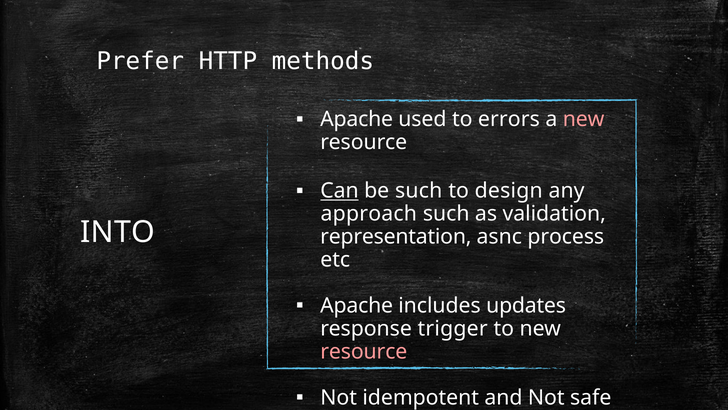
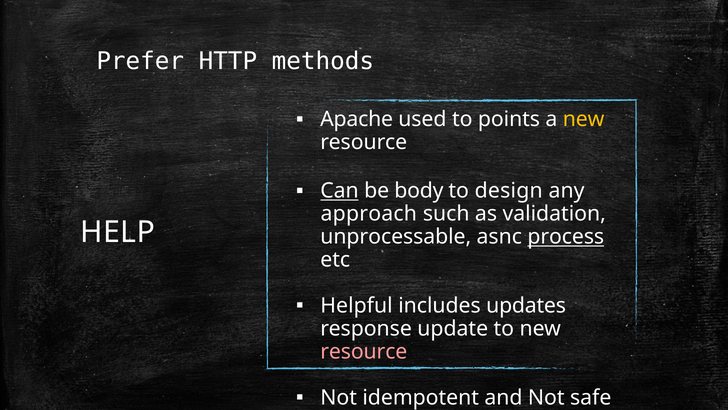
errors: errors -> points (509, 119)
new colour: pink -> yellow (584, 119)
be such: such -> body (419, 191)
INTO: INTO -> HELP (118, 232)
representation: representation -> unprocessable (396, 237)
process underline: none -> present (566, 237)
Apache: Apache -> Helpful (357, 305)
trigger: trigger -> update (453, 328)
